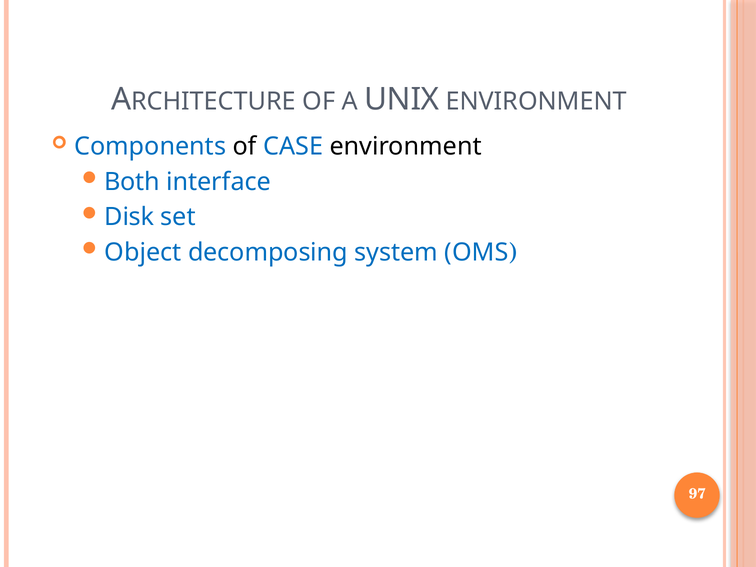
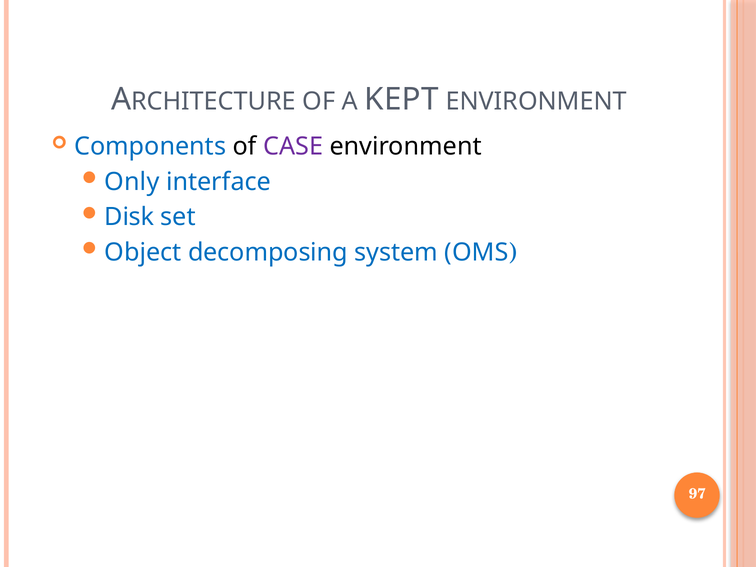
UNIX: UNIX -> KEPT (402, 99)
CASE colour: blue -> purple (293, 147)
Both: Both -> Only (132, 182)
